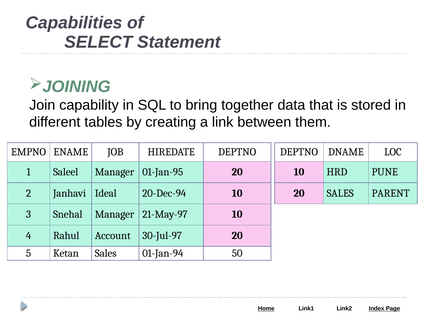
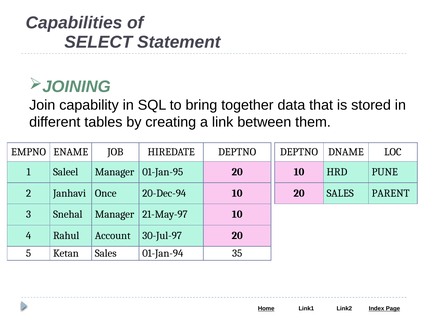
Ideal: Ideal -> Once (106, 193)
50: 50 -> 35 (237, 253)
